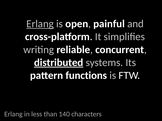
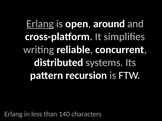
painful: painful -> around (109, 24)
distributed underline: present -> none (59, 63)
functions: functions -> recursion (86, 76)
